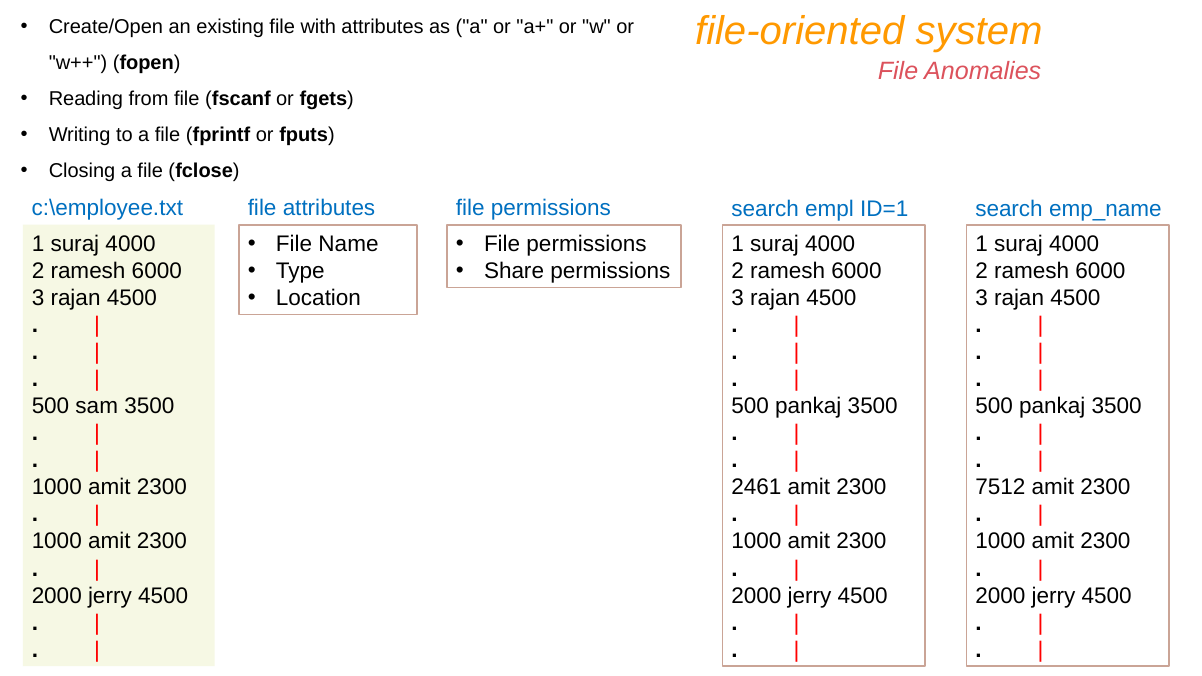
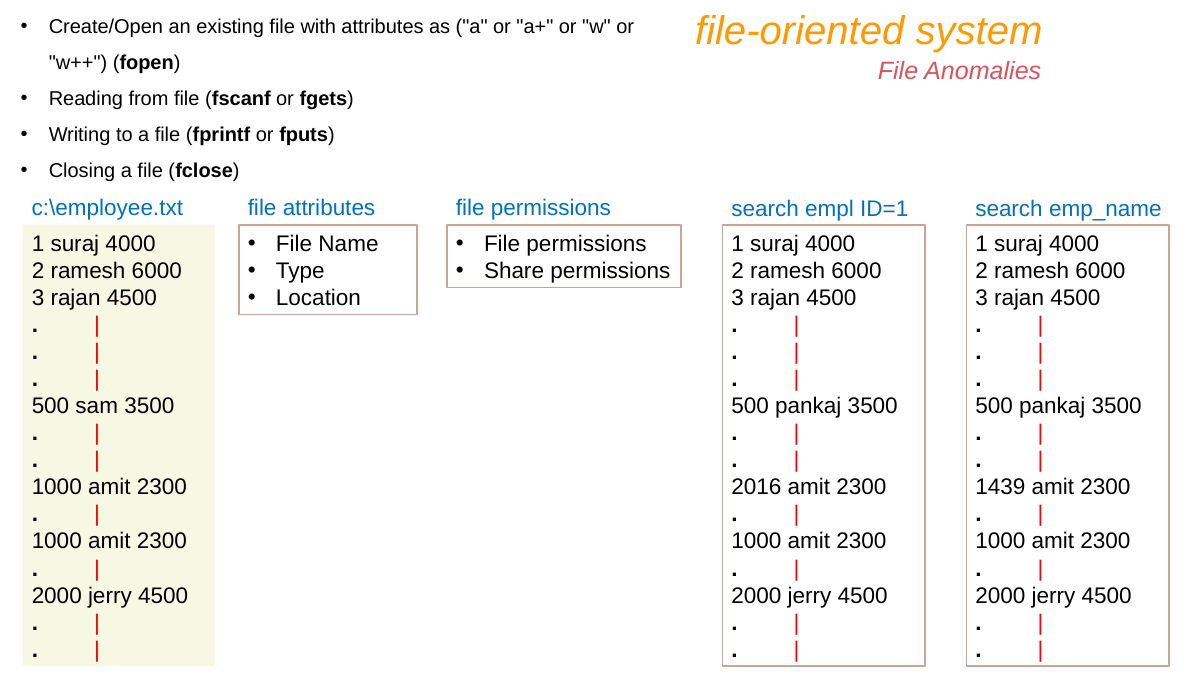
2461: 2461 -> 2016 (756, 488)
7512: 7512 -> 1439 (1000, 488)
